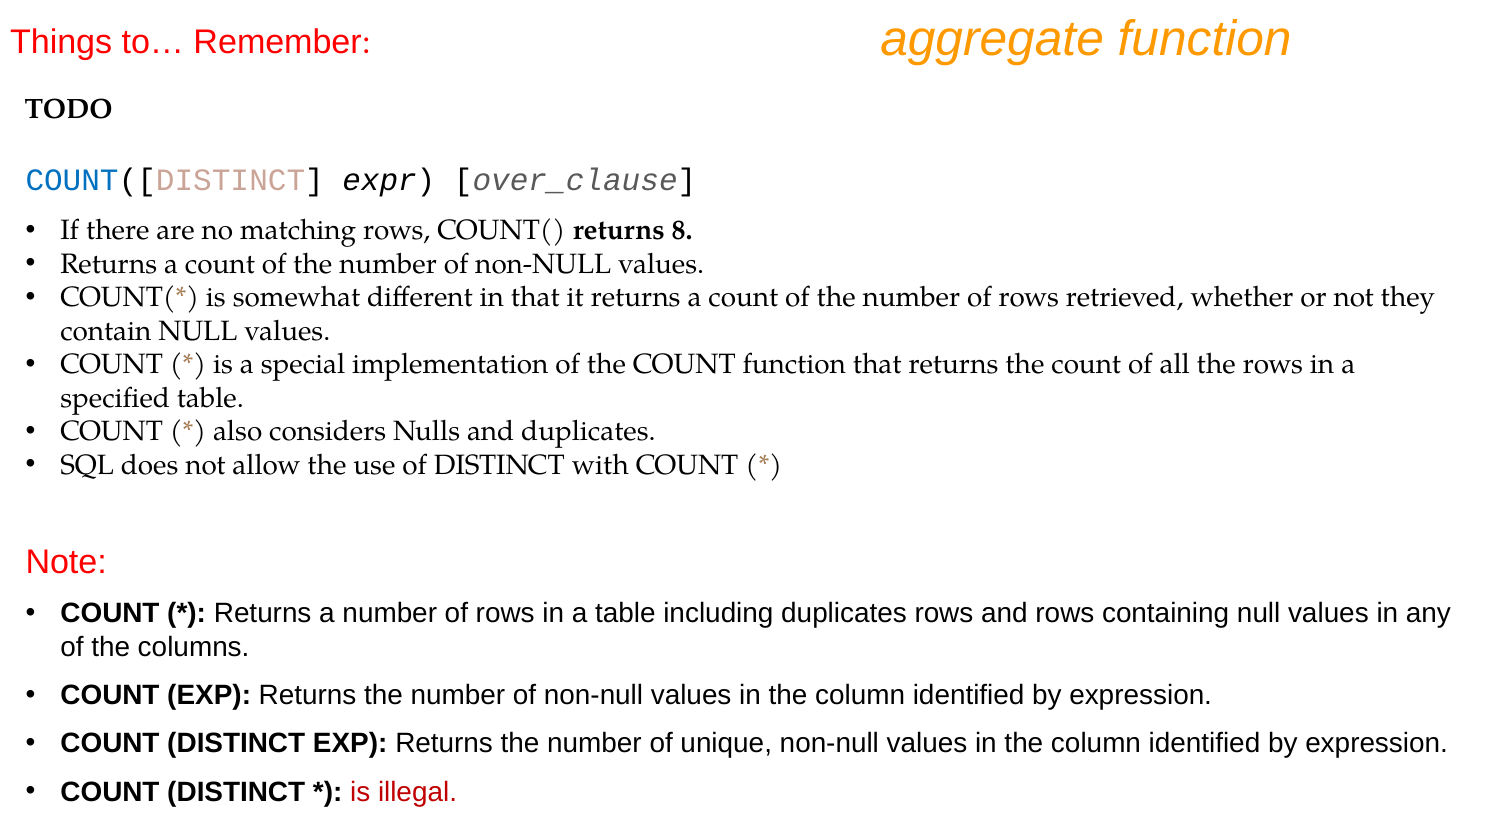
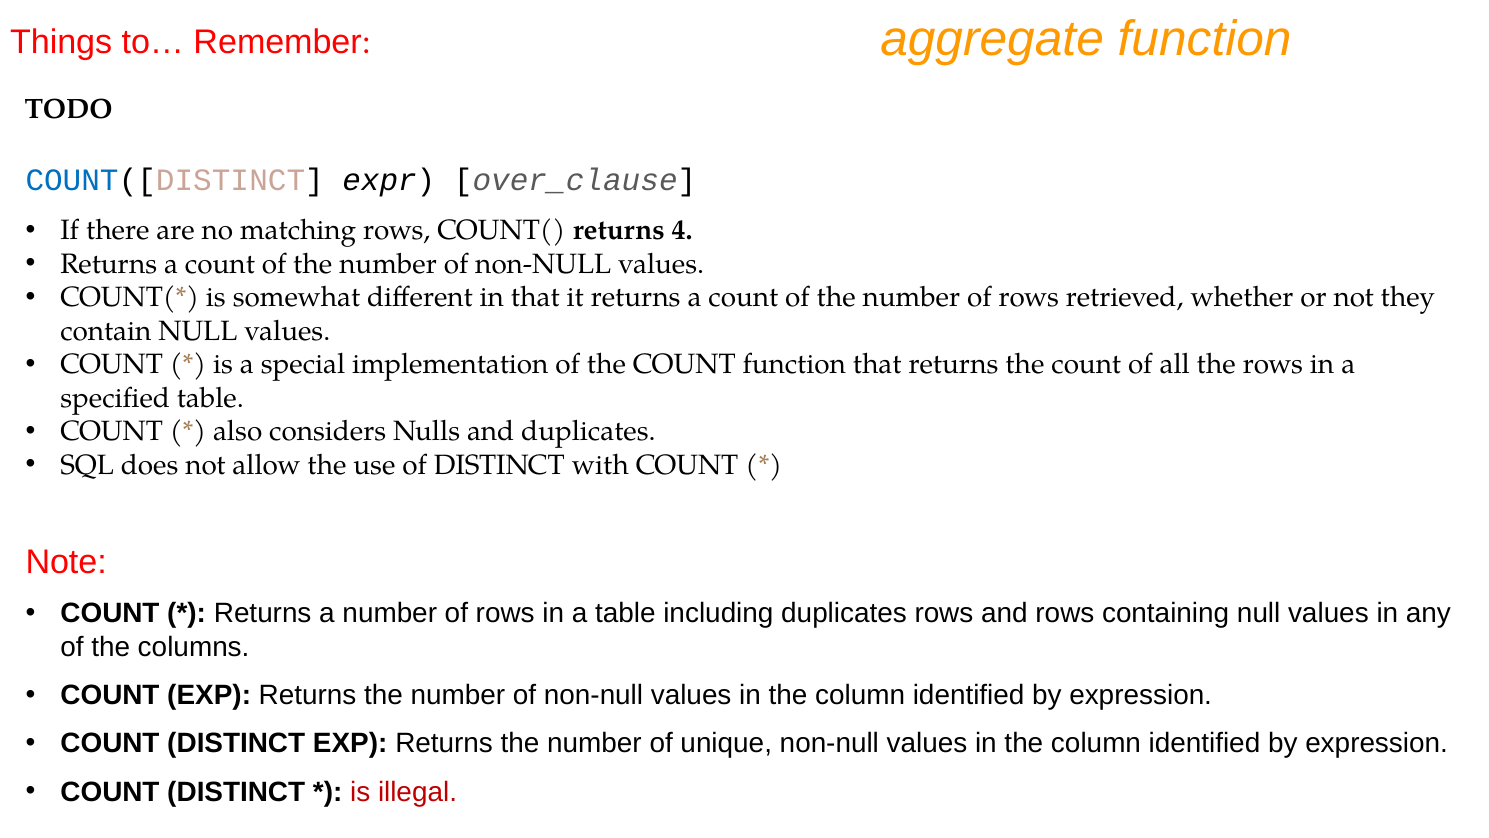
8: 8 -> 4 (682, 230)
